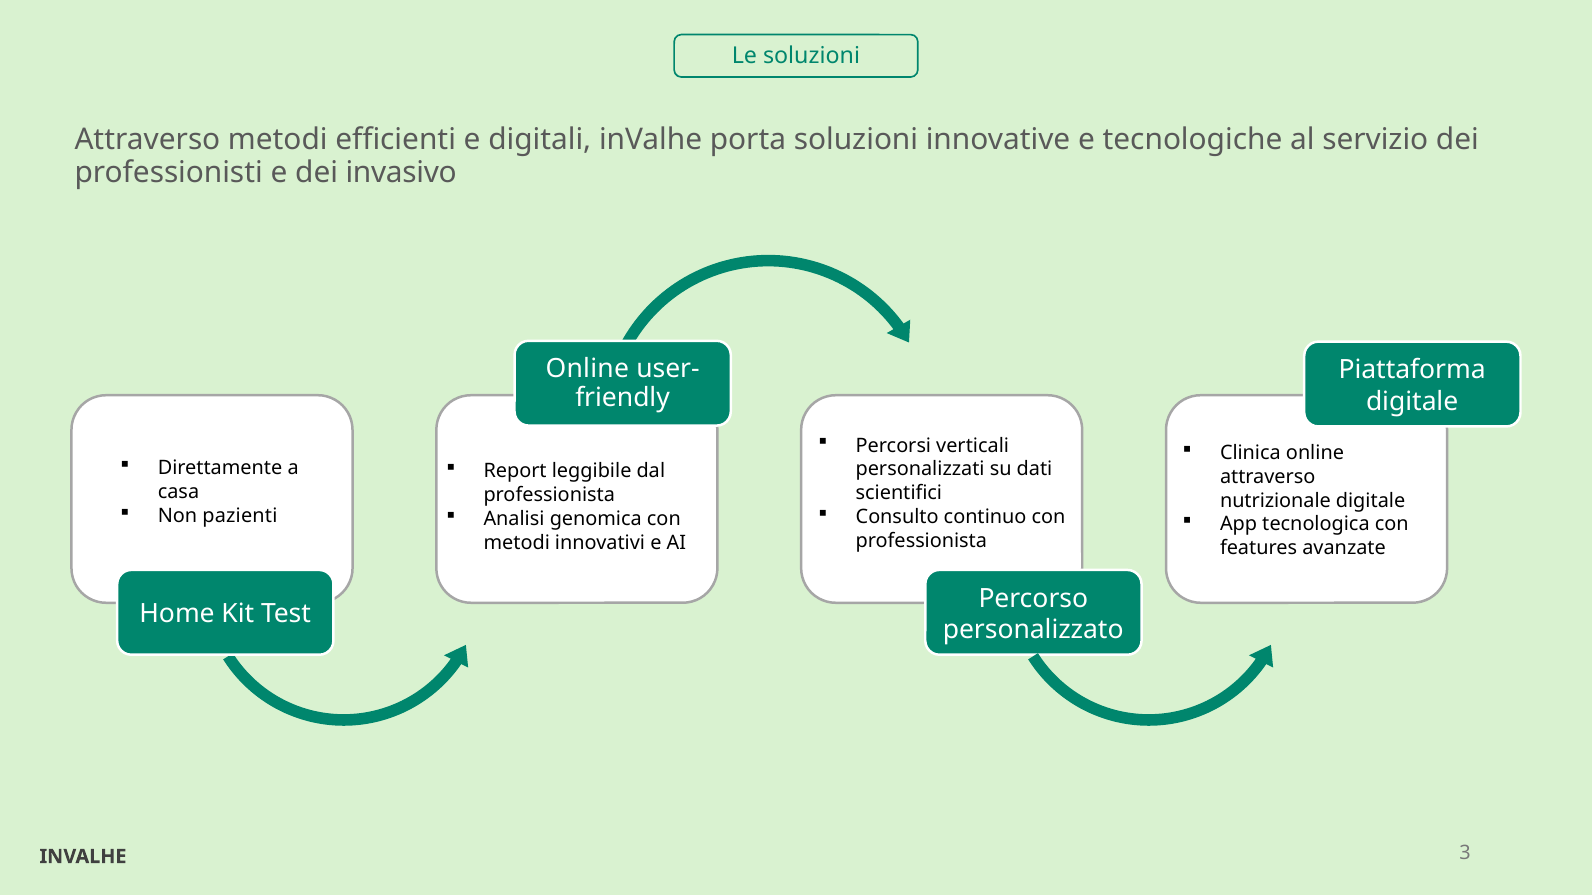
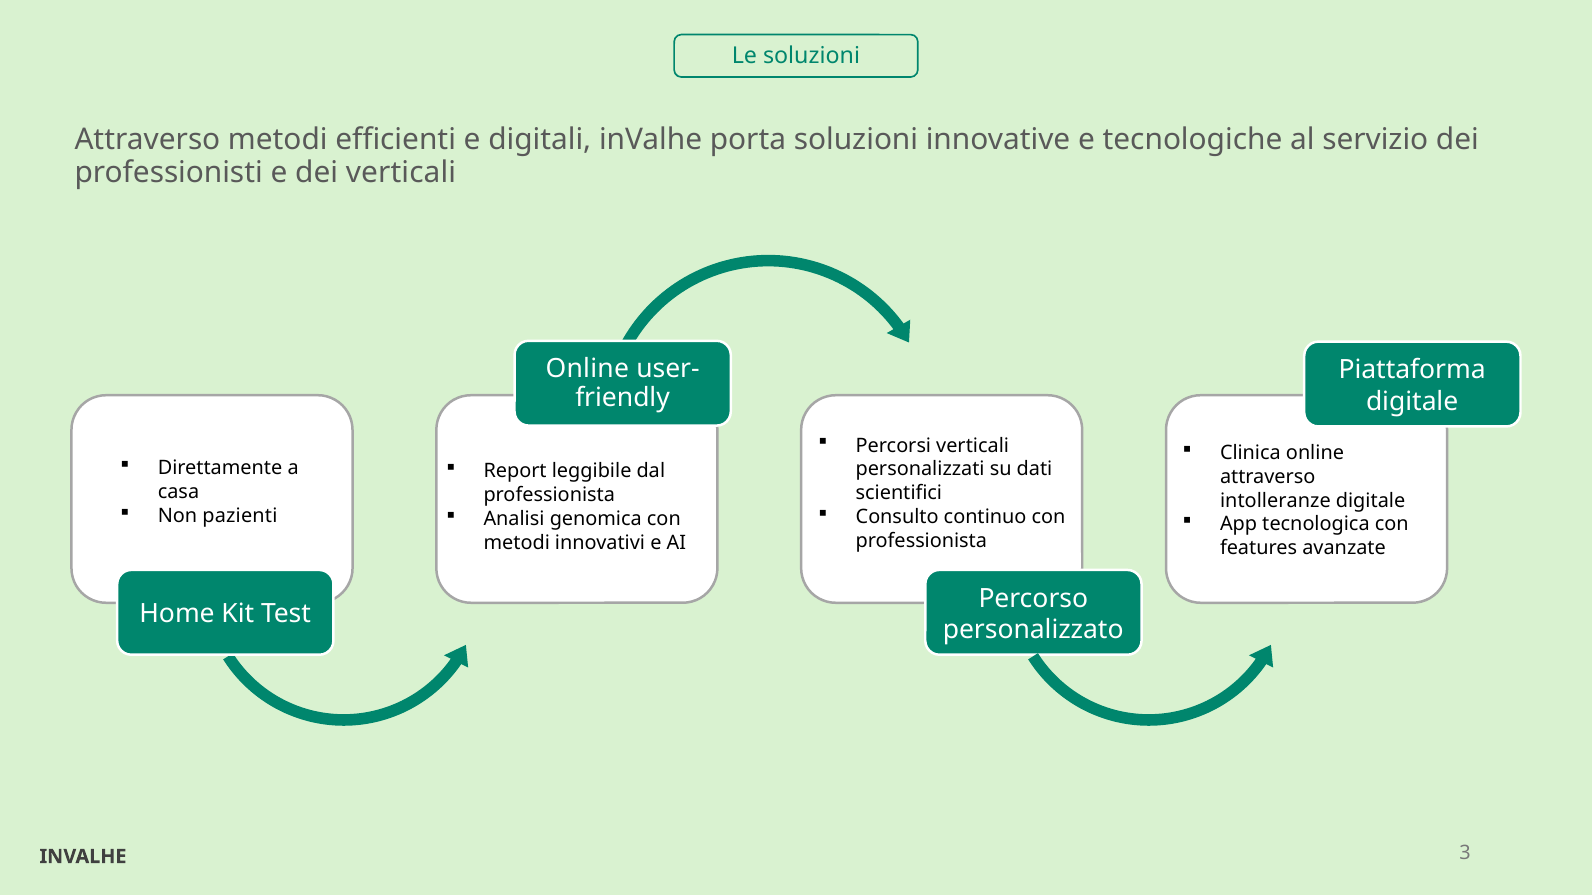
dei invasivo: invasivo -> verticali (401, 172)
nutrizionale: nutrizionale -> intolleranze (1275, 501)
